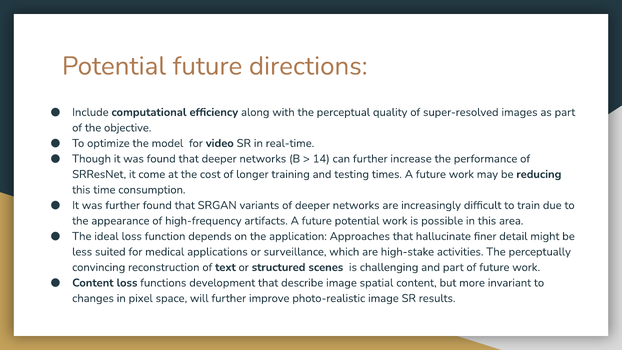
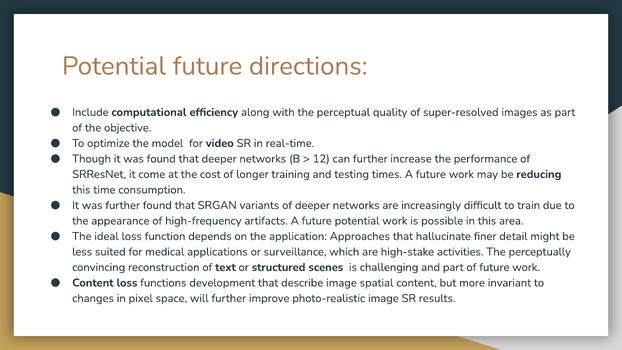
14: 14 -> 12 (321, 159)
